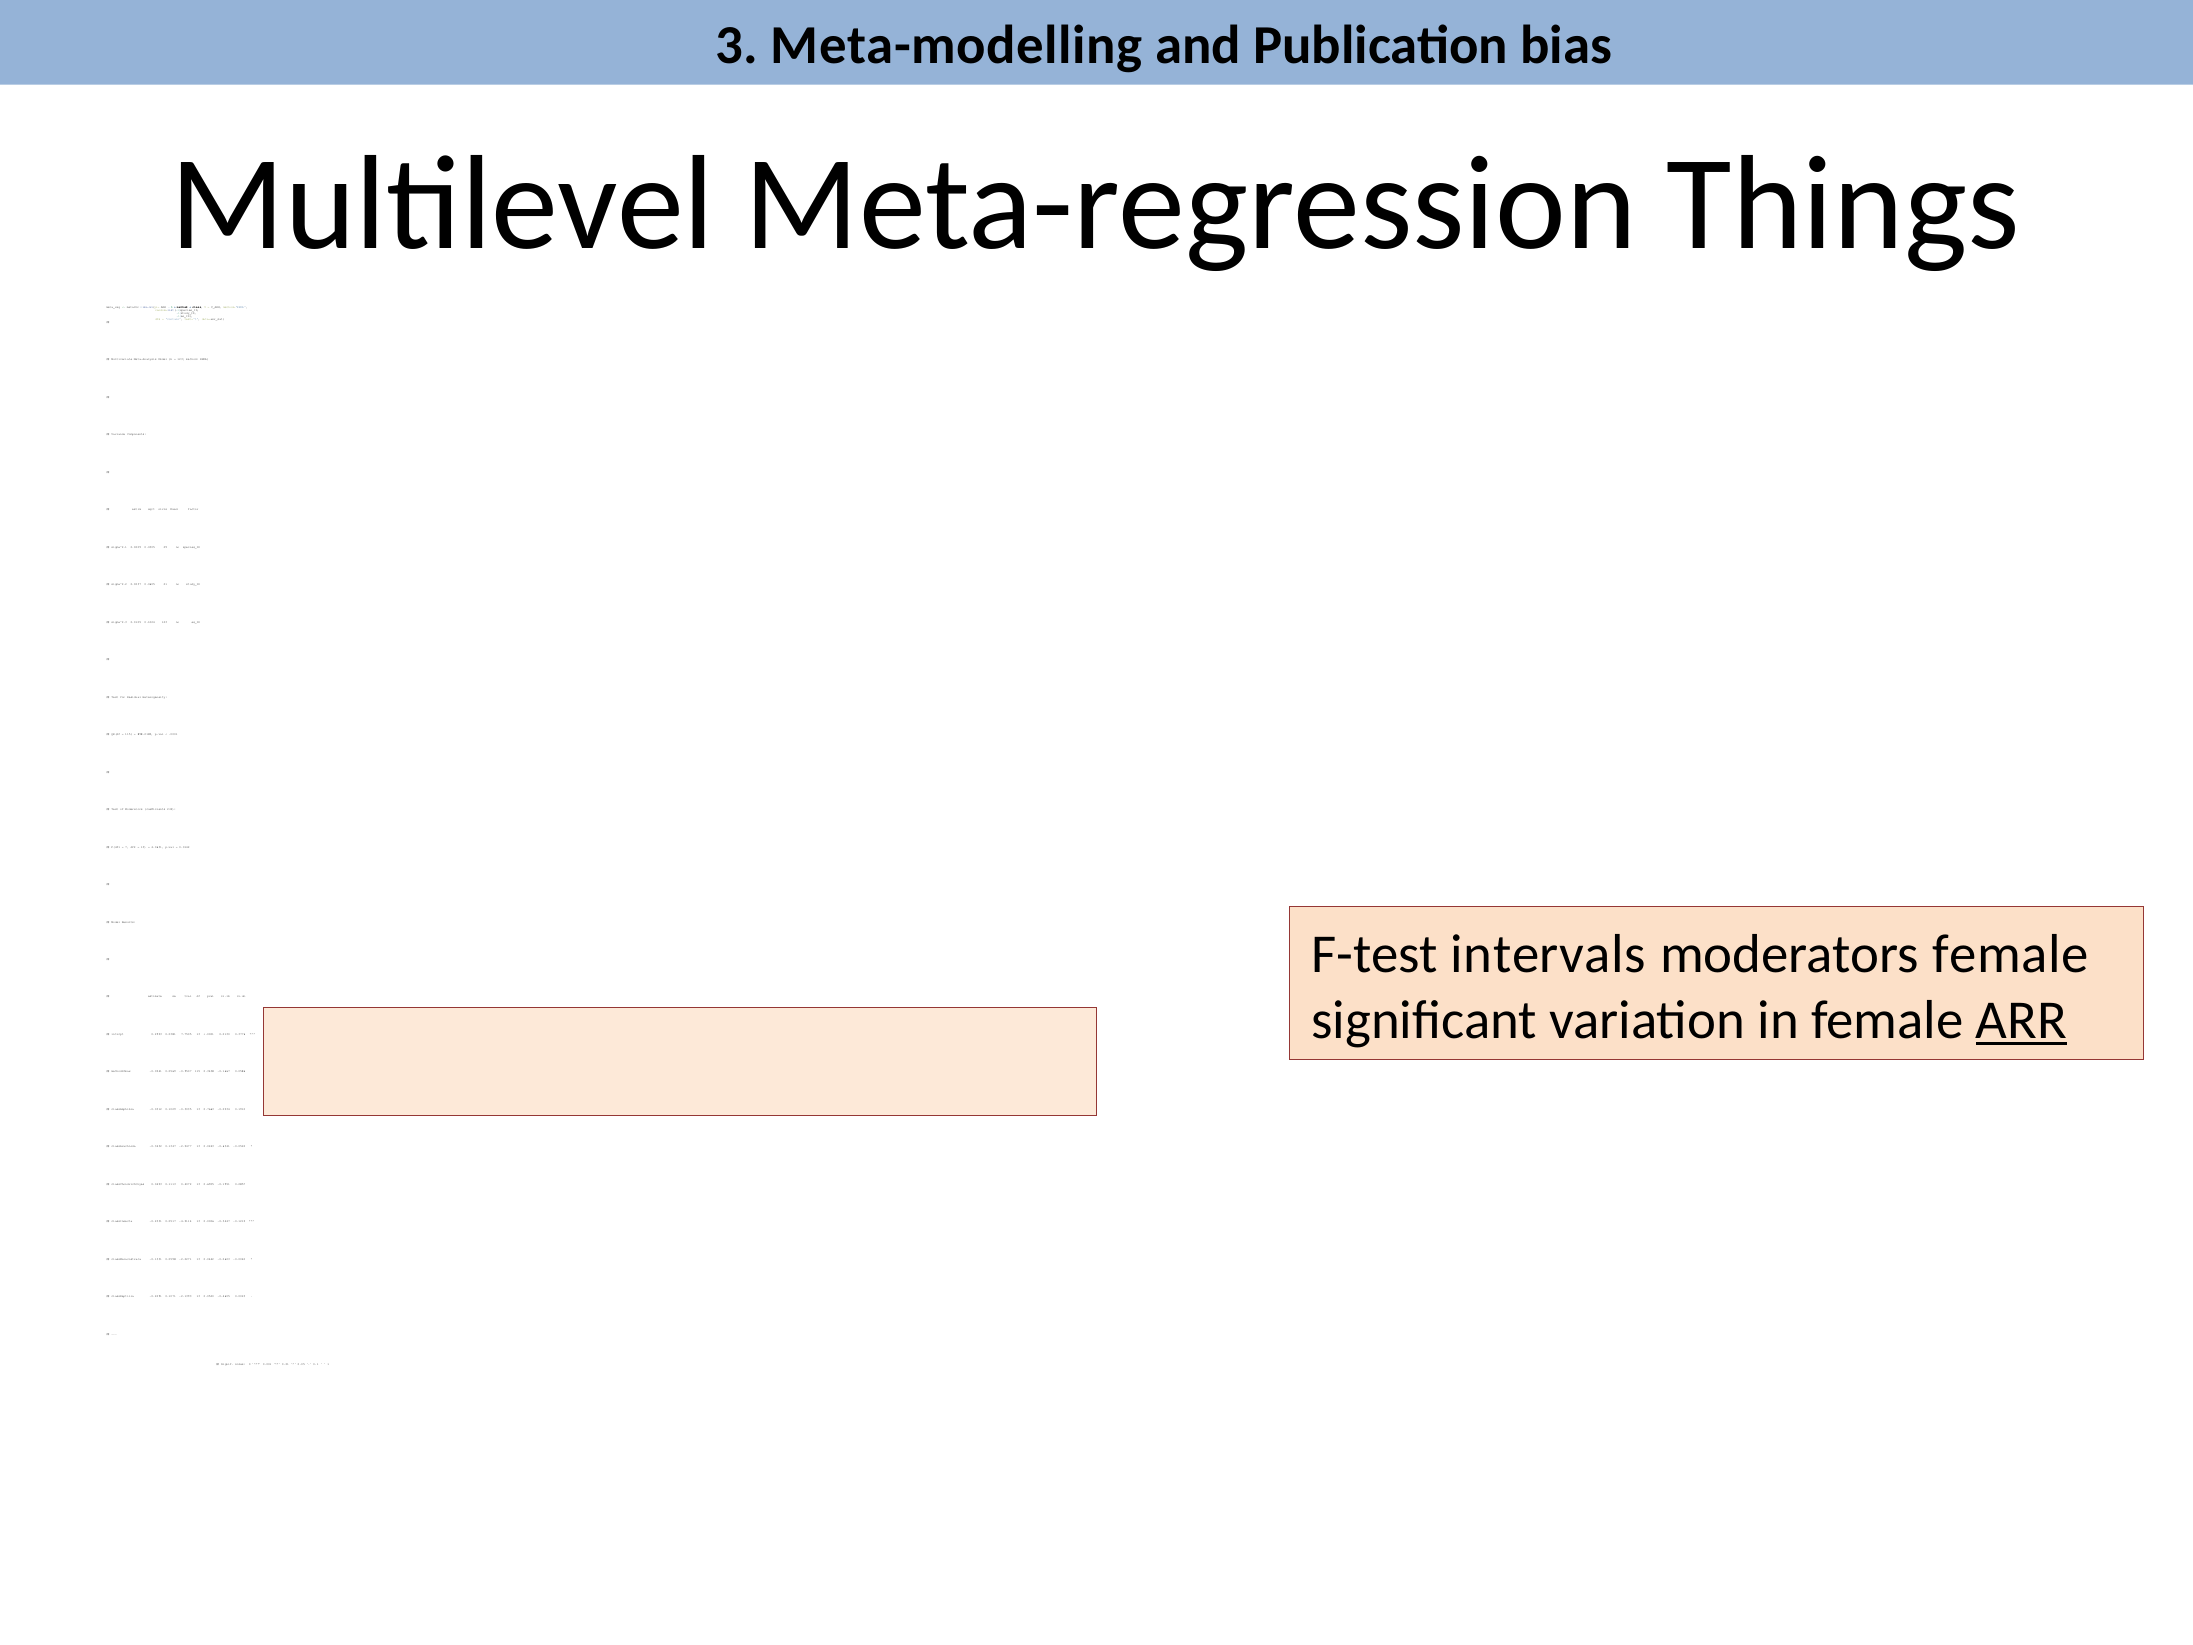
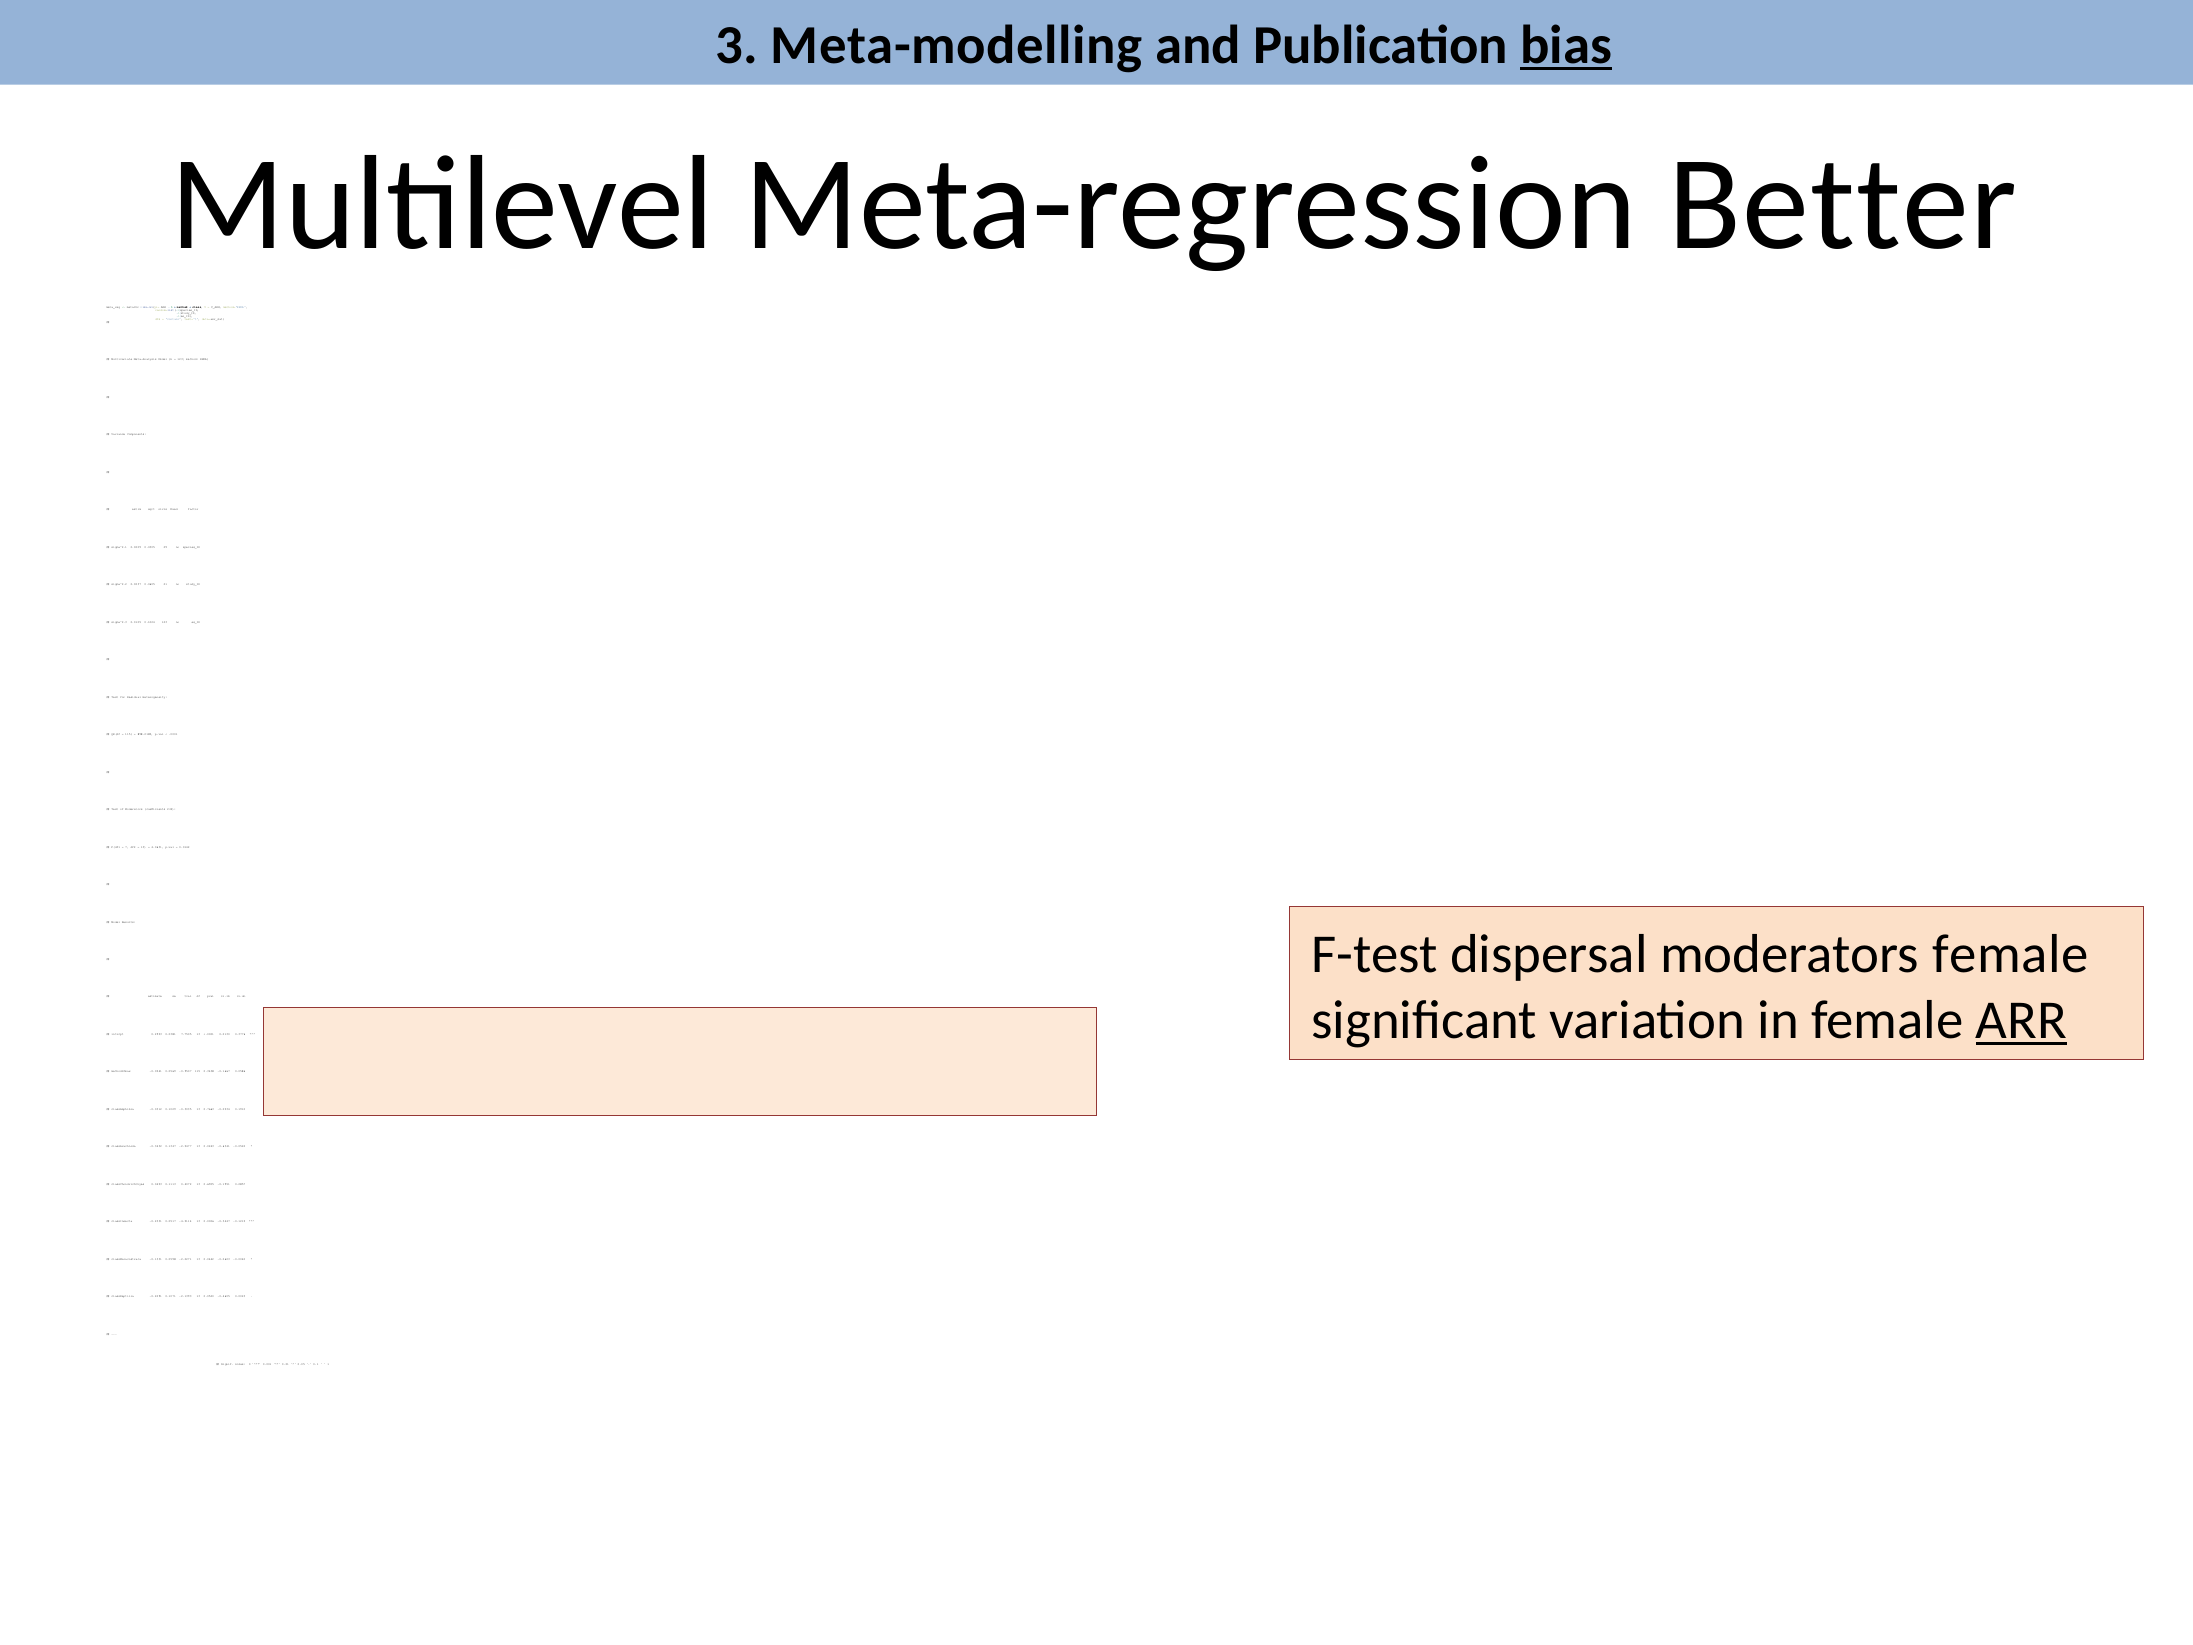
bias underline: none -> present (1566, 45)
Things: Things -> Better (1843, 204)
intervals: intervals -> dispersal (1549, 954)
